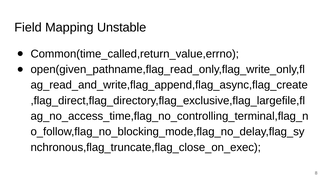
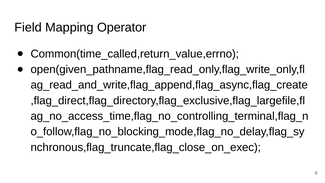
Unstable: Unstable -> Operator (122, 28)
